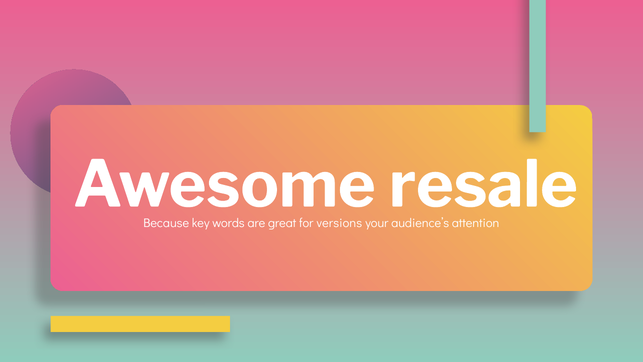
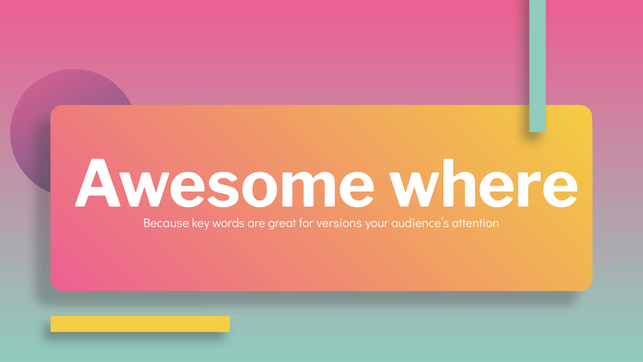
resale: resale -> where (484, 185)
